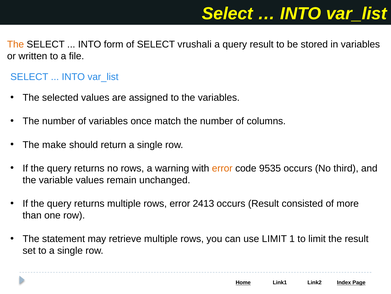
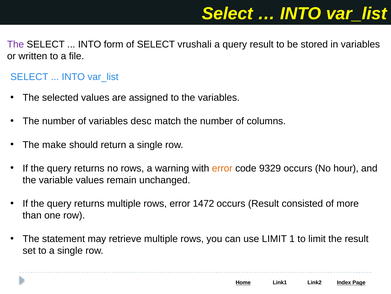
The colour: orange -> purple (16, 44)
once: once -> desc (141, 121)
9535: 9535 -> 9329 (270, 168)
third: third -> hour (346, 168)
2413: 2413 -> 1472 (203, 203)
